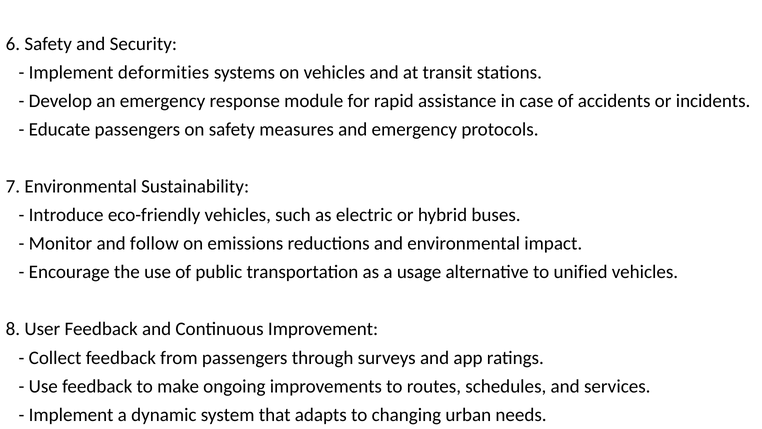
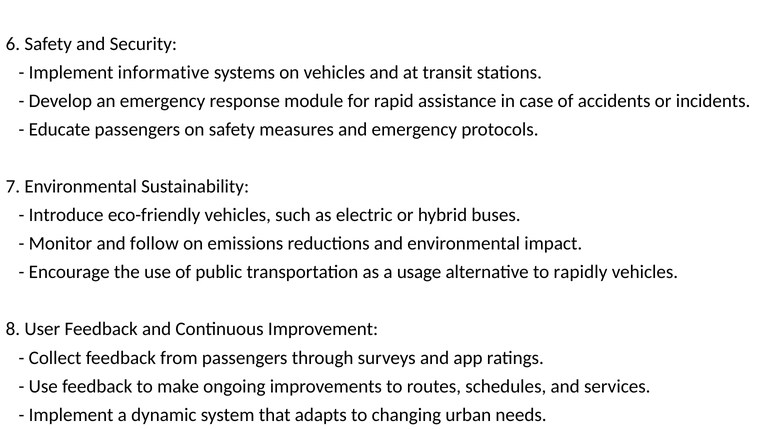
deformities: deformities -> informative (164, 72)
unified: unified -> rapidly (580, 272)
